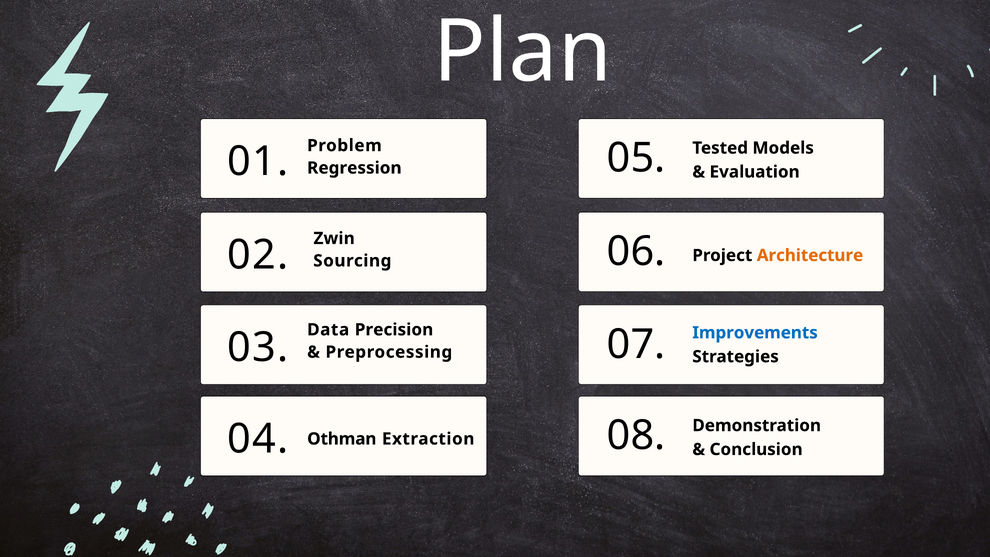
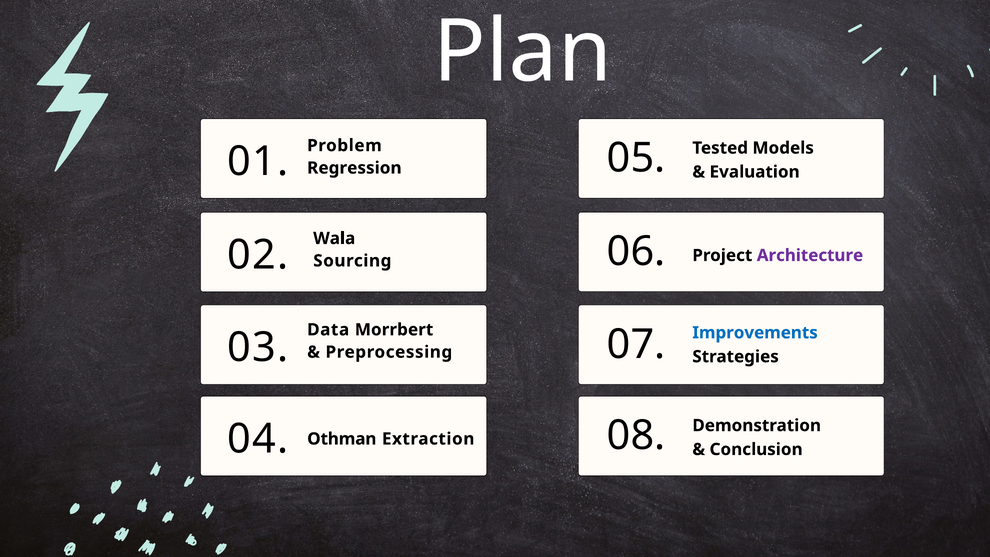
Zwin: Zwin -> Wala (334, 238)
Architecture colour: orange -> purple (810, 255)
Precision: Precision -> Morrbert (394, 330)
